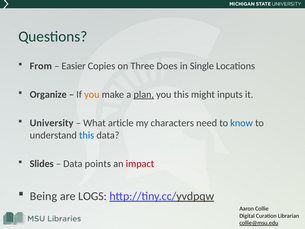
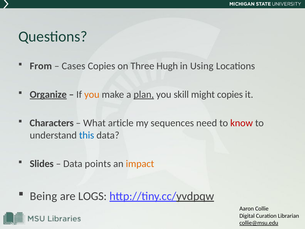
Easier: Easier -> Cases (73, 66)
Does: Does -> Hugh (167, 66)
Single: Single -> Using (202, 66)
Organize underline: none -> present (48, 94)
you this: this -> skill (181, 94)
might inputs: inputs -> copies (230, 94)
University: University -> Characters (52, 123)
characters: characters -> sequences (172, 123)
know colour: blue -> red (242, 123)
impact colour: red -> orange (140, 164)
